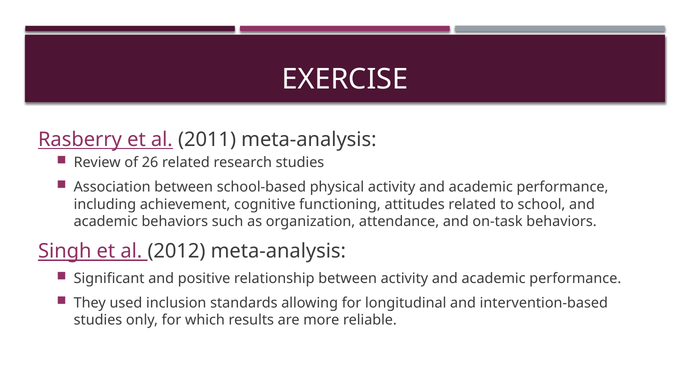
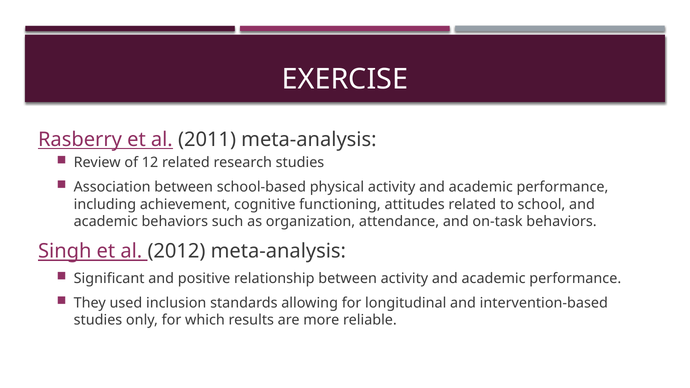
26: 26 -> 12 (150, 163)
